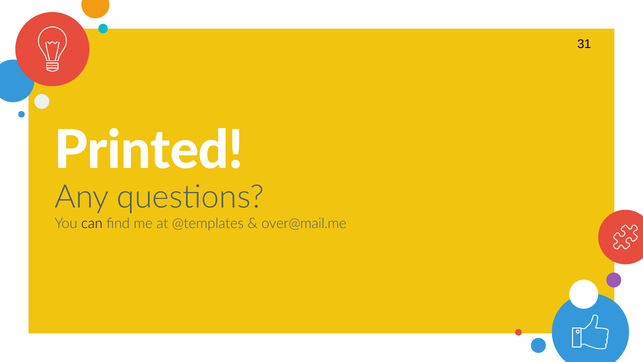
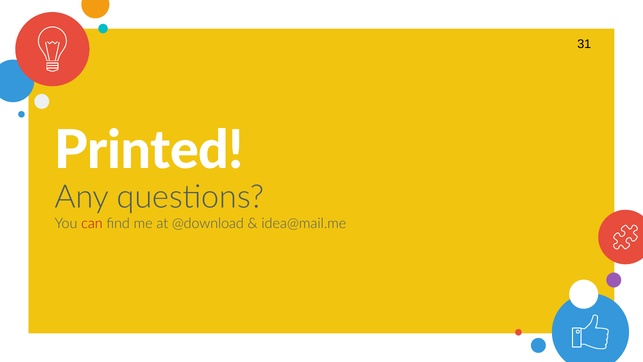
can colour: black -> red (92, 223)
@templates: @templates -> @download (208, 223)
over@mail.me: over@mail.me -> idea@mail.me (304, 223)
